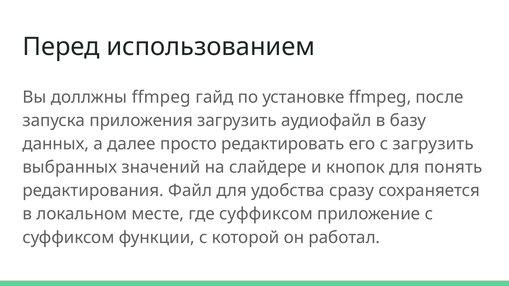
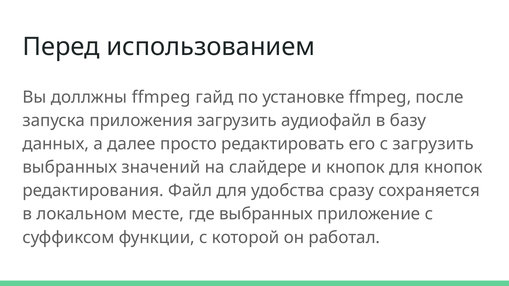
для понять: понять -> кнопок (453, 167)
где суффиксом: суффиксом -> выбранных (266, 214)
